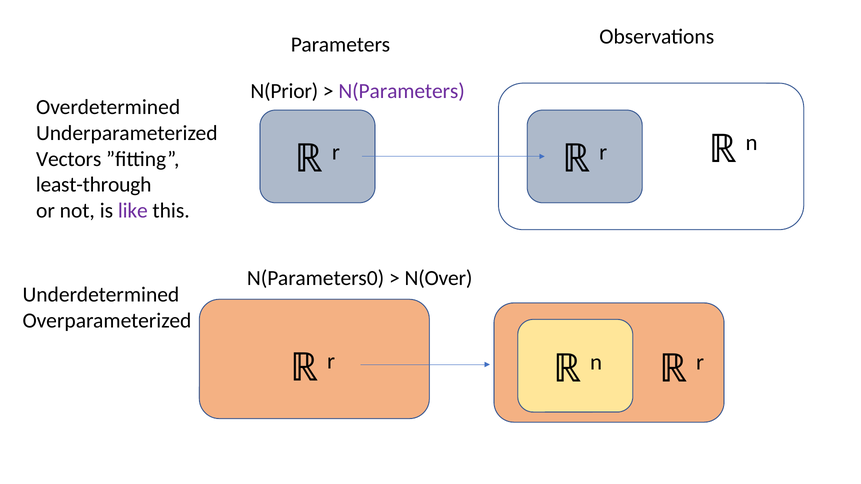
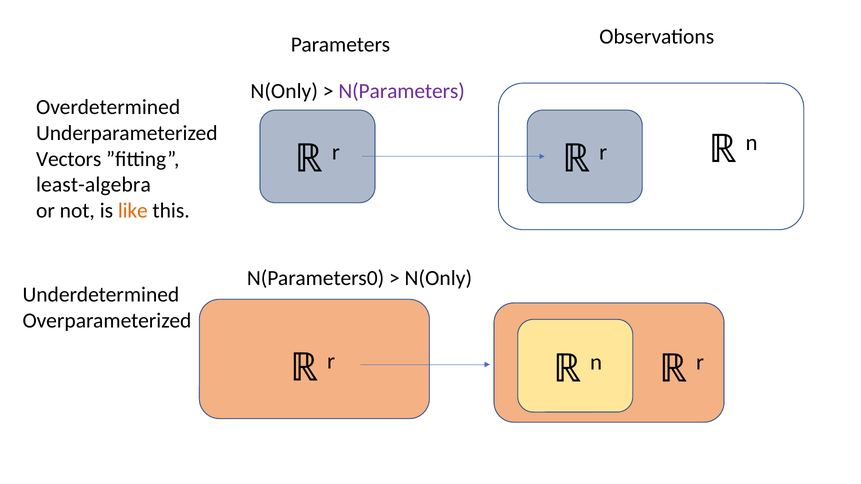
N(Prior: N(Prior -> N(Only (284, 91)
least-through: least-through -> least-algebra (93, 185)
like colour: purple -> orange (133, 211)
N(Over: N(Over -> N(Only (438, 278)
